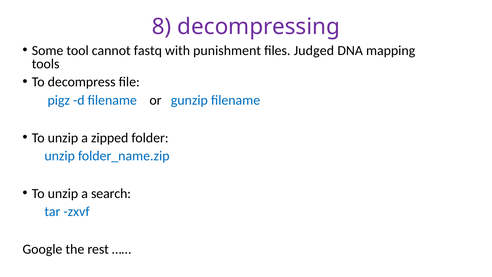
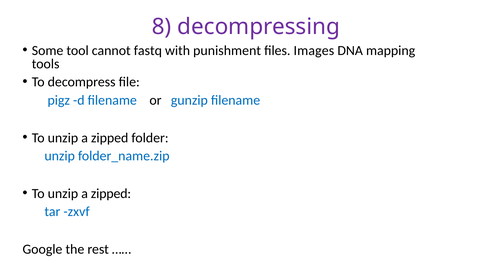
Judged: Judged -> Images (314, 50)
search: search -> zipped (111, 193)
